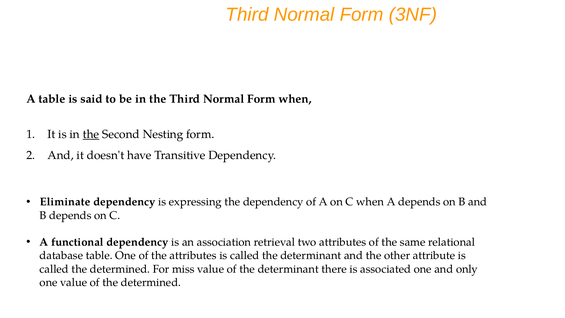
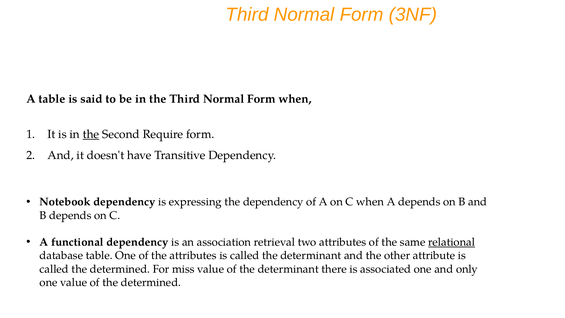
Nesting: Nesting -> Require (163, 134)
Eliminate: Eliminate -> Notebook (65, 202)
relational underline: none -> present (452, 242)
